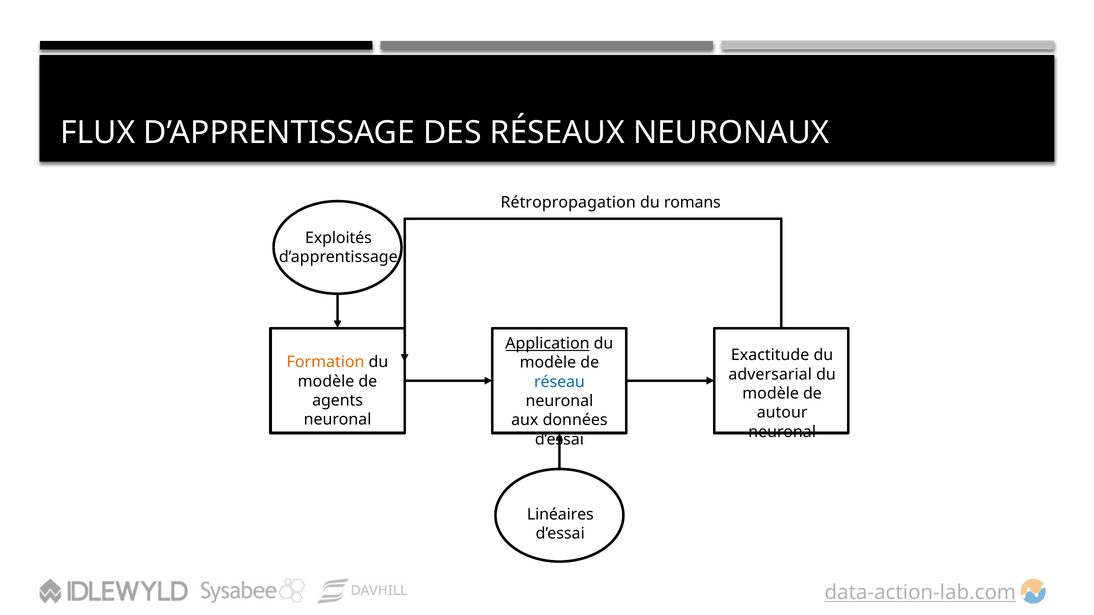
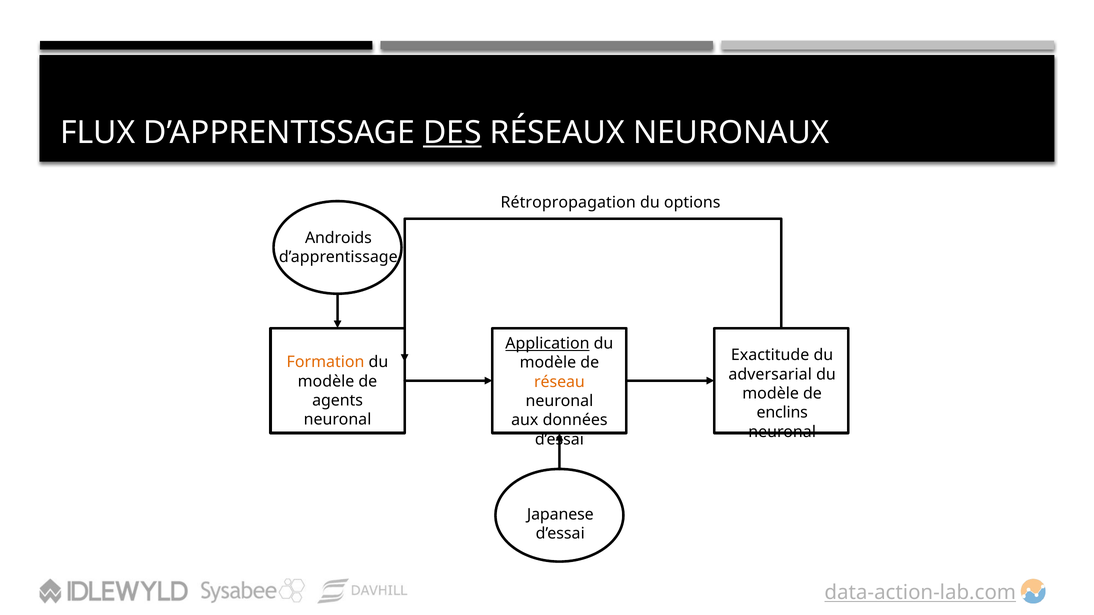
DES underline: none -> present (452, 133)
romans: romans -> options (692, 203)
Exploités: Exploités -> Androids (338, 238)
réseau colour: blue -> orange (559, 382)
autour: autour -> enclins (782, 413)
Linéaires: Linéaires -> Japanese (560, 515)
